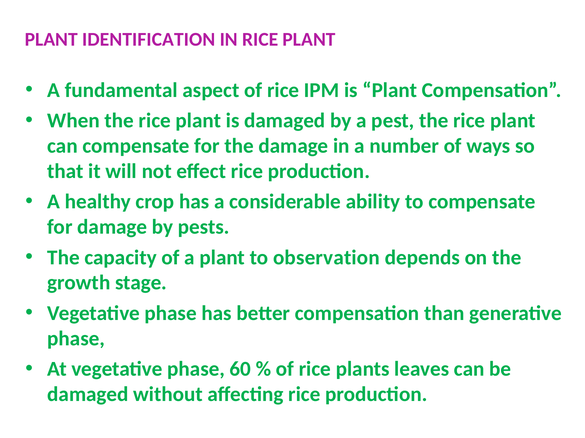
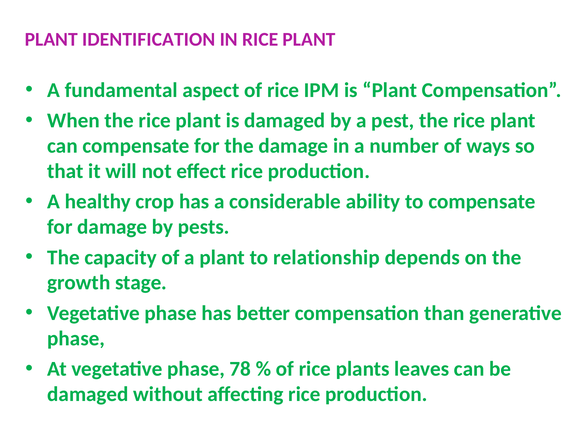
observation: observation -> relationship (326, 258)
60: 60 -> 78 (240, 370)
